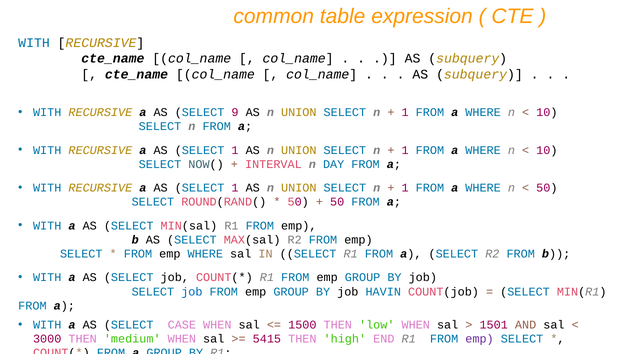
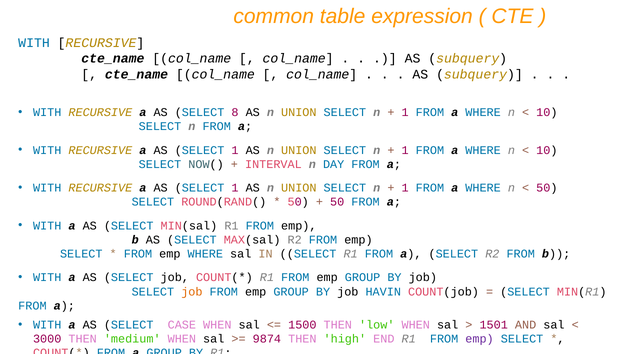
9: 9 -> 8 (235, 112)
job colour: blue -> orange (192, 292)
5415: 5415 -> 9874 (267, 339)
